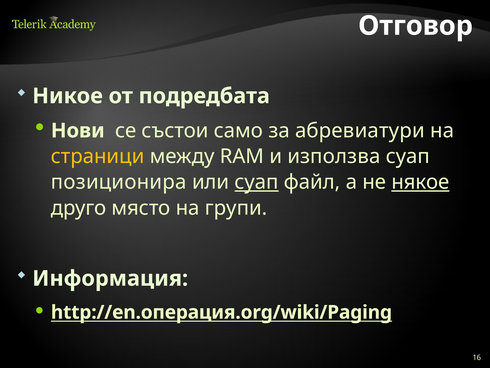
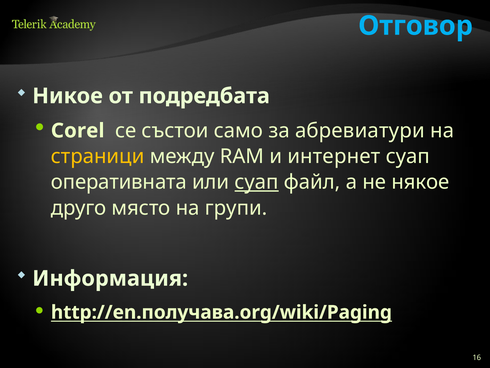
Отговор colour: white -> light blue (416, 26)
Нови: Нови -> Corel (78, 131)
използва: използва -> интернет (334, 156)
позиционира: позиционира -> оперативната (119, 182)
някое underline: present -> none (420, 182)
http://en.операция.org/wiki/Paging: http://en.операция.org/wiki/Paging -> http://en.получава.org/wiki/Paging (221, 312)
